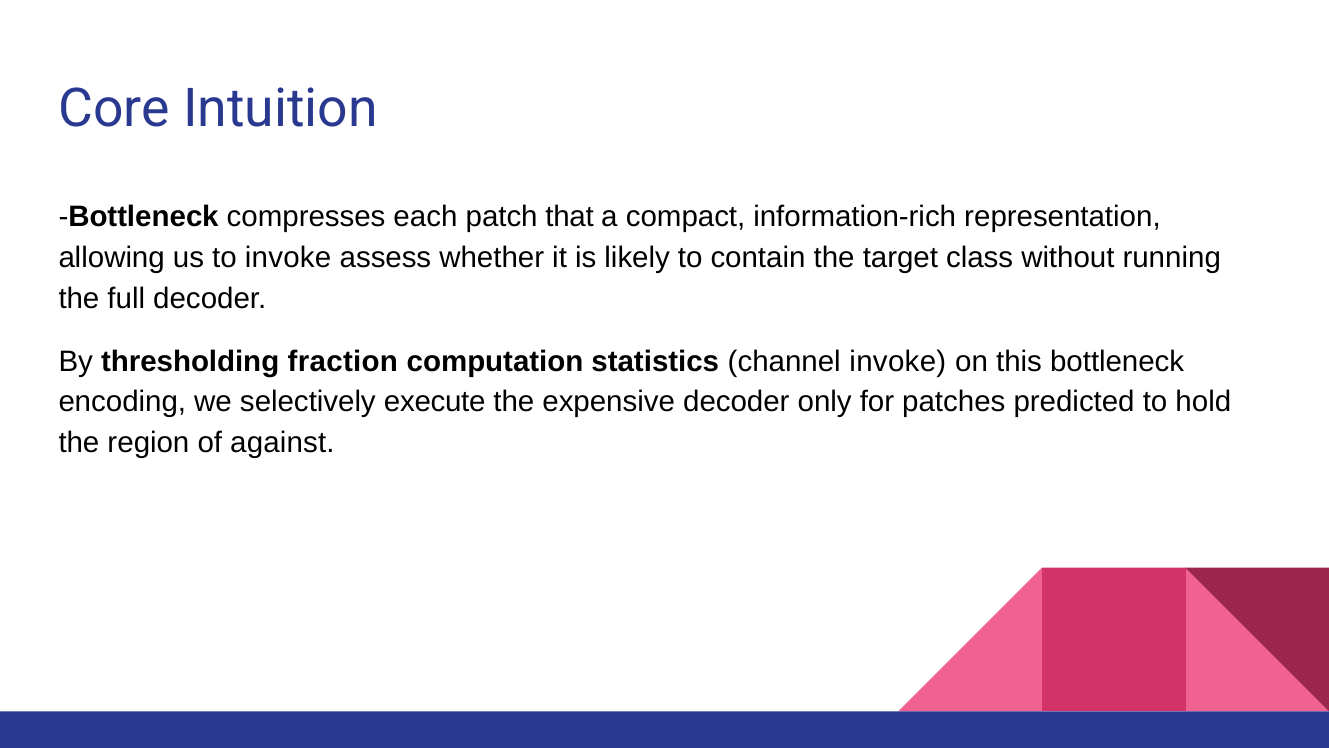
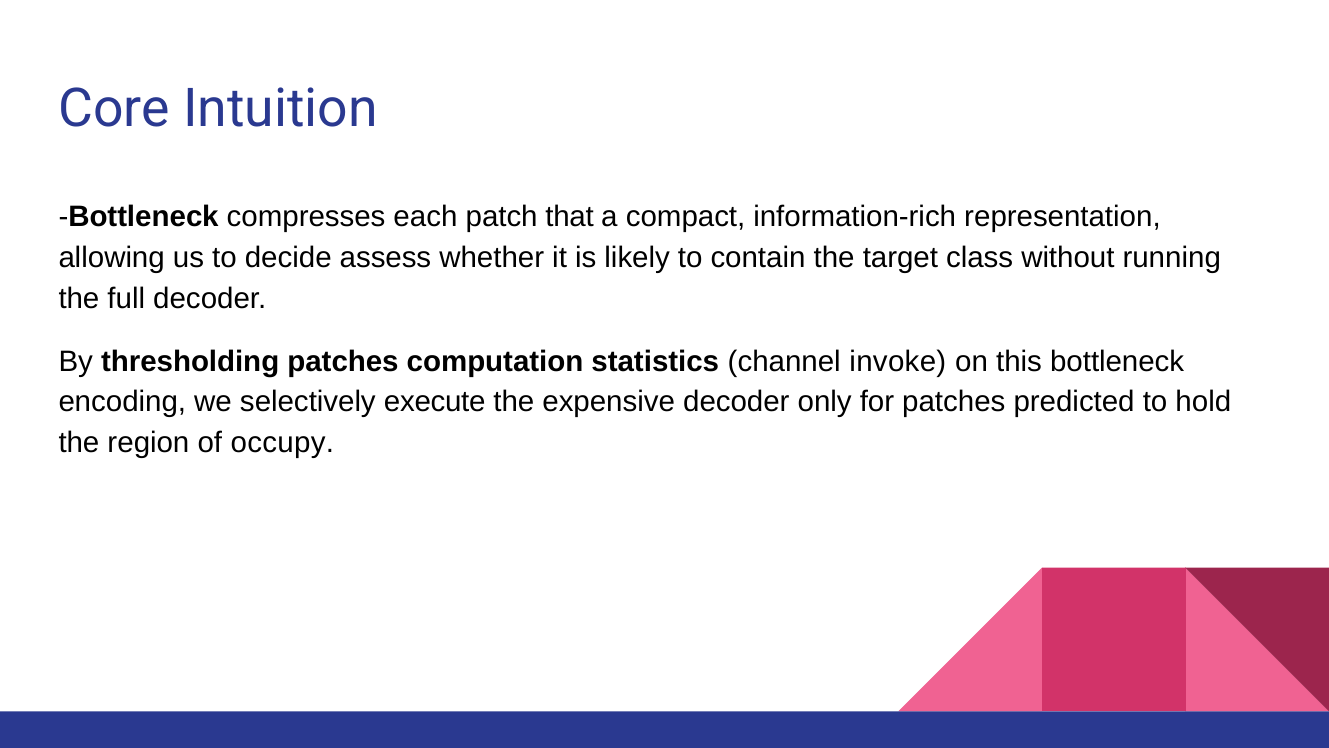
to invoke: invoke -> decide (288, 258)
thresholding fraction: fraction -> patches (343, 361)
against: against -> occupy (282, 442)
